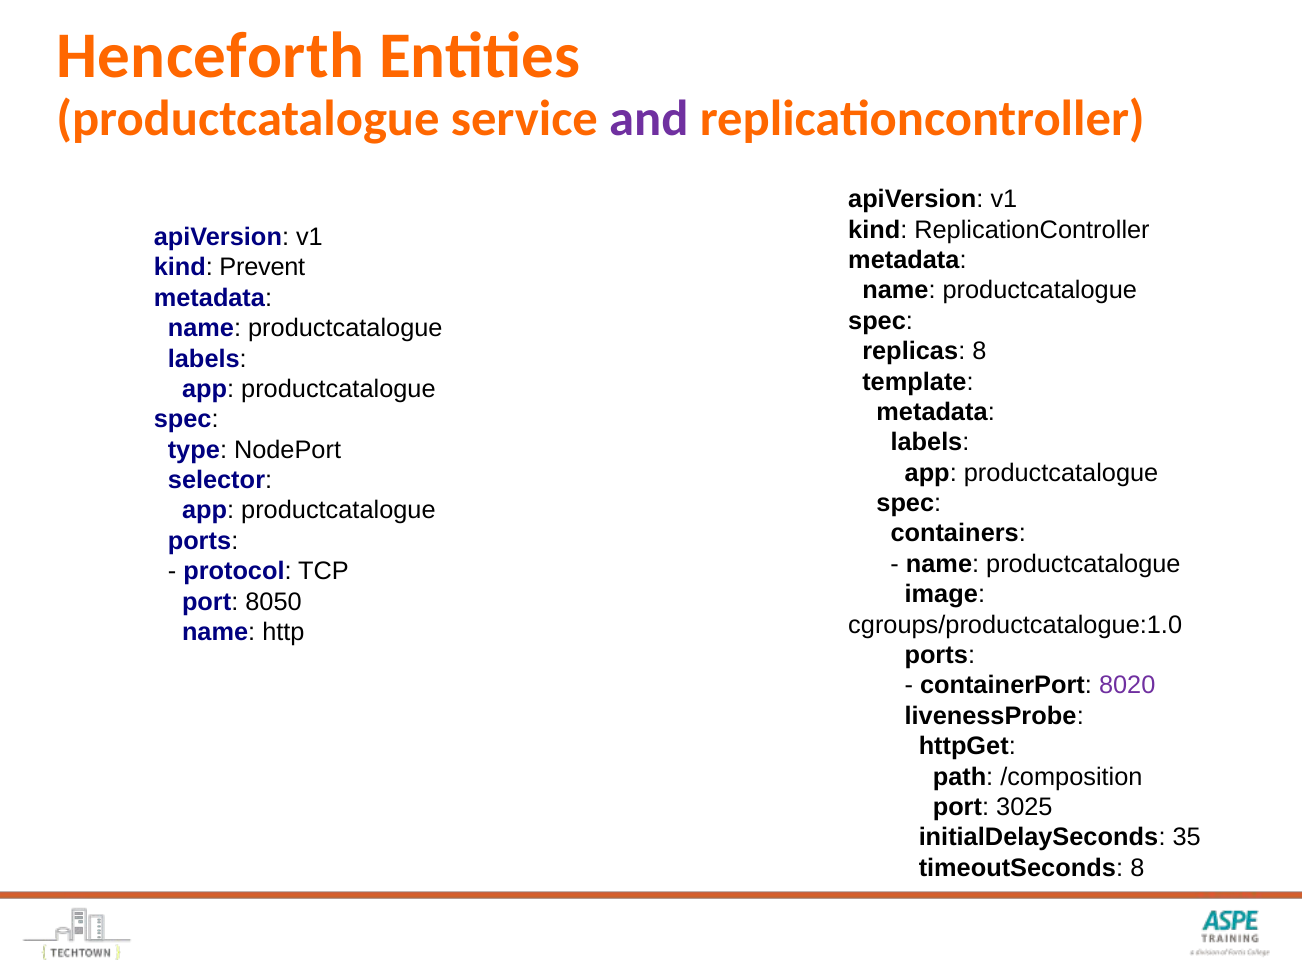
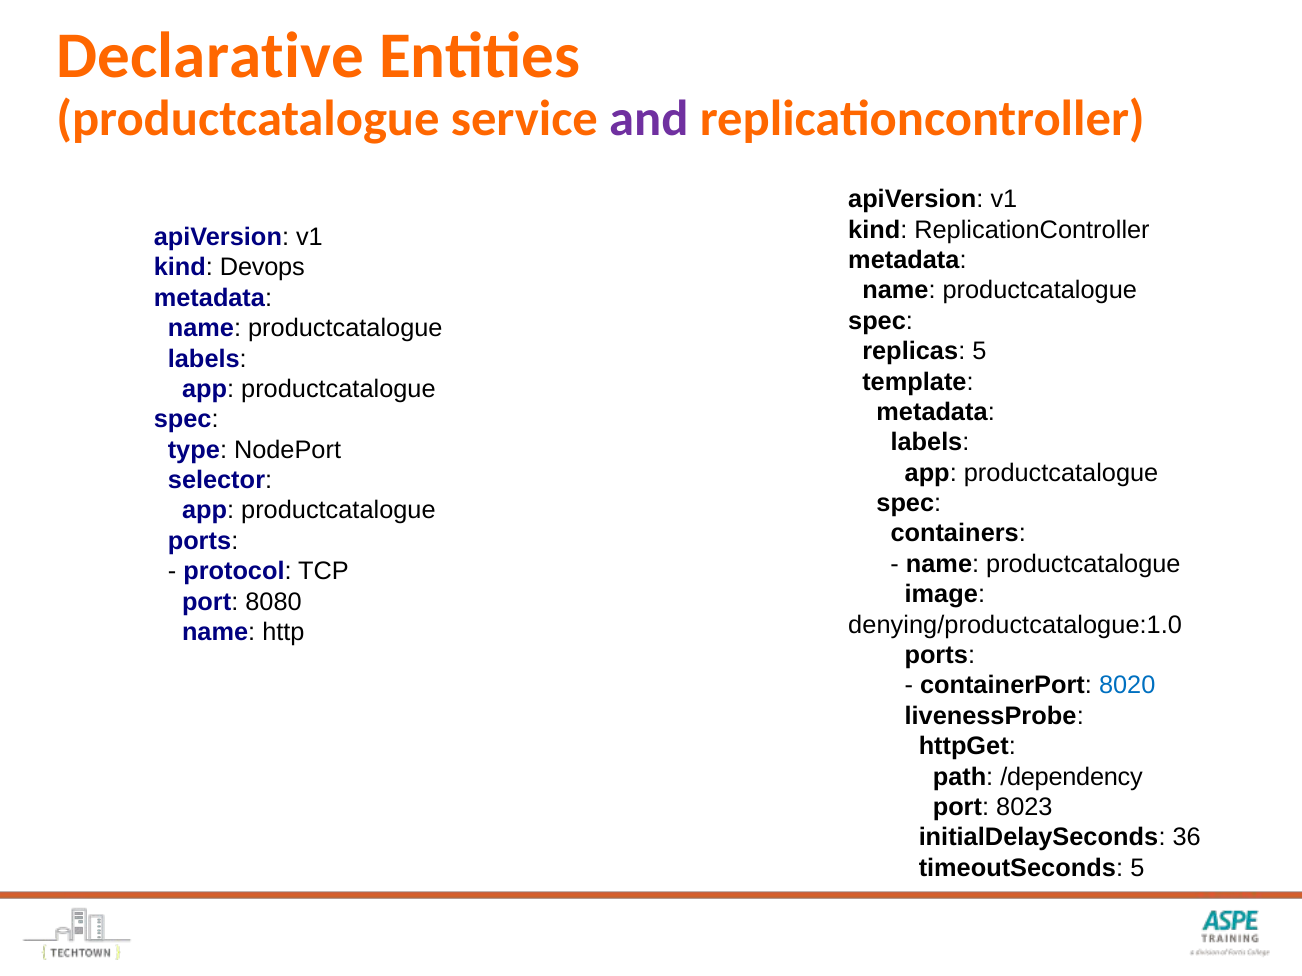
Henceforth: Henceforth -> Declarative (210, 56)
Prevent: Prevent -> Devops (262, 268)
replicas 8: 8 -> 5 (979, 352)
8050: 8050 -> 8080 (274, 602)
cgroups/productcatalogue:1.0: cgroups/productcatalogue:1.0 -> denying/productcatalogue:1.0 (1015, 625)
8020 colour: purple -> blue (1127, 686)
/composition: /composition -> /dependency (1072, 777)
3025: 3025 -> 8023 (1024, 807)
35: 35 -> 36 (1187, 838)
timeoutSeconds 8: 8 -> 5 (1137, 868)
